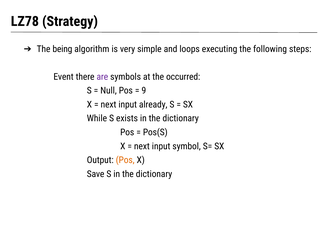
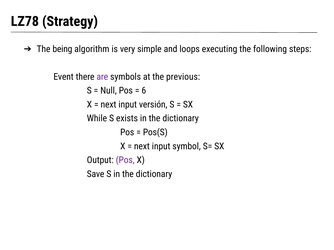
occurred: occurred -> previous (183, 77)
9: 9 -> 6 (144, 91)
already: already -> versión (153, 105)
Pos colour: orange -> purple (125, 160)
